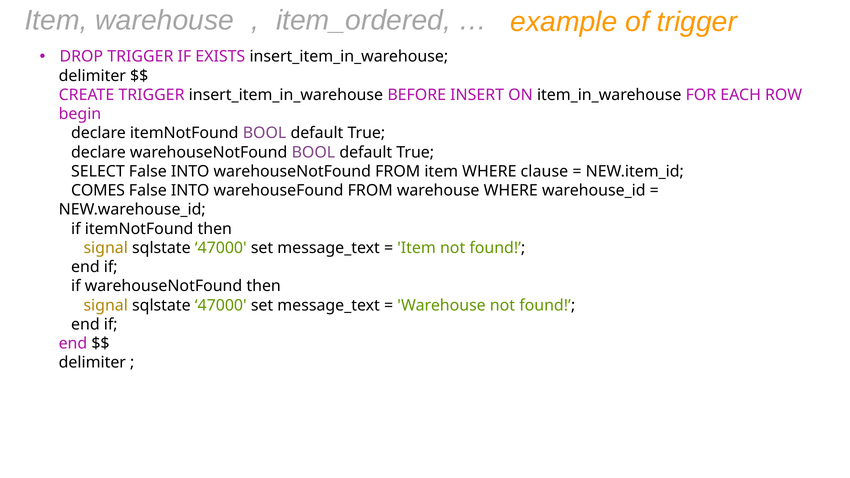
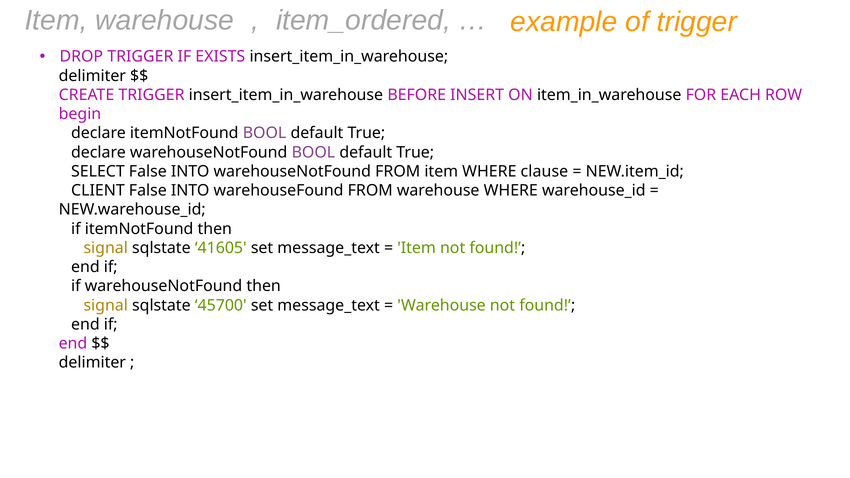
COMES: COMES -> CLIENT (98, 191)
47000: 47000 -> 41605 (221, 248)
47000: 47000 -> 45700 (221, 305)
